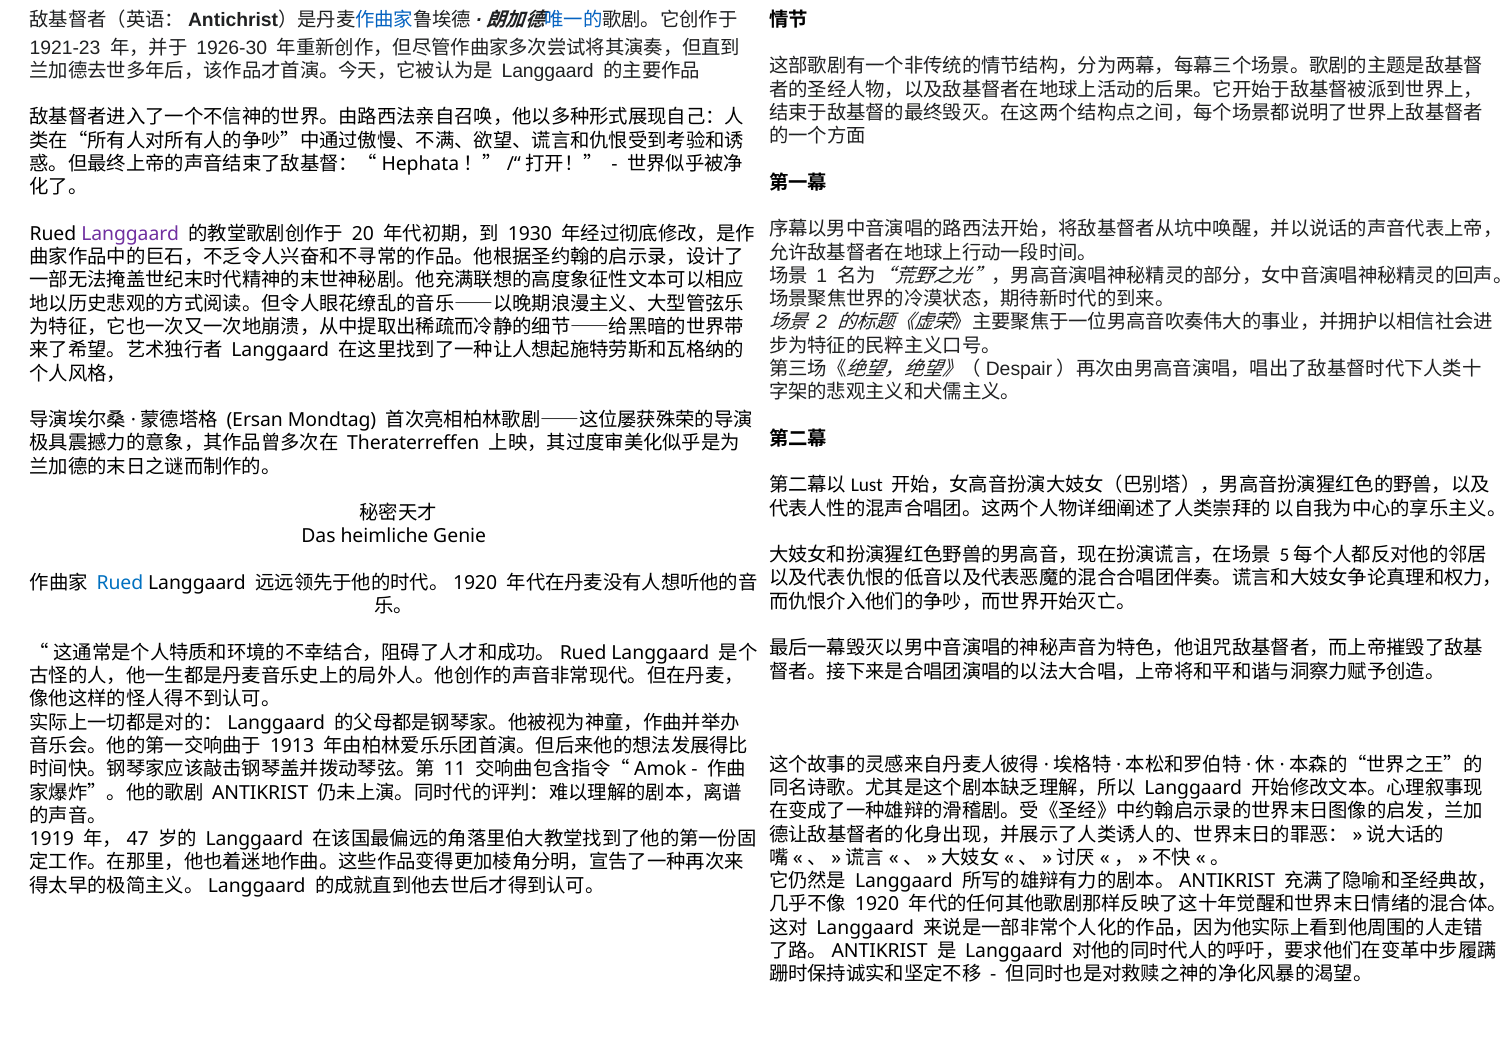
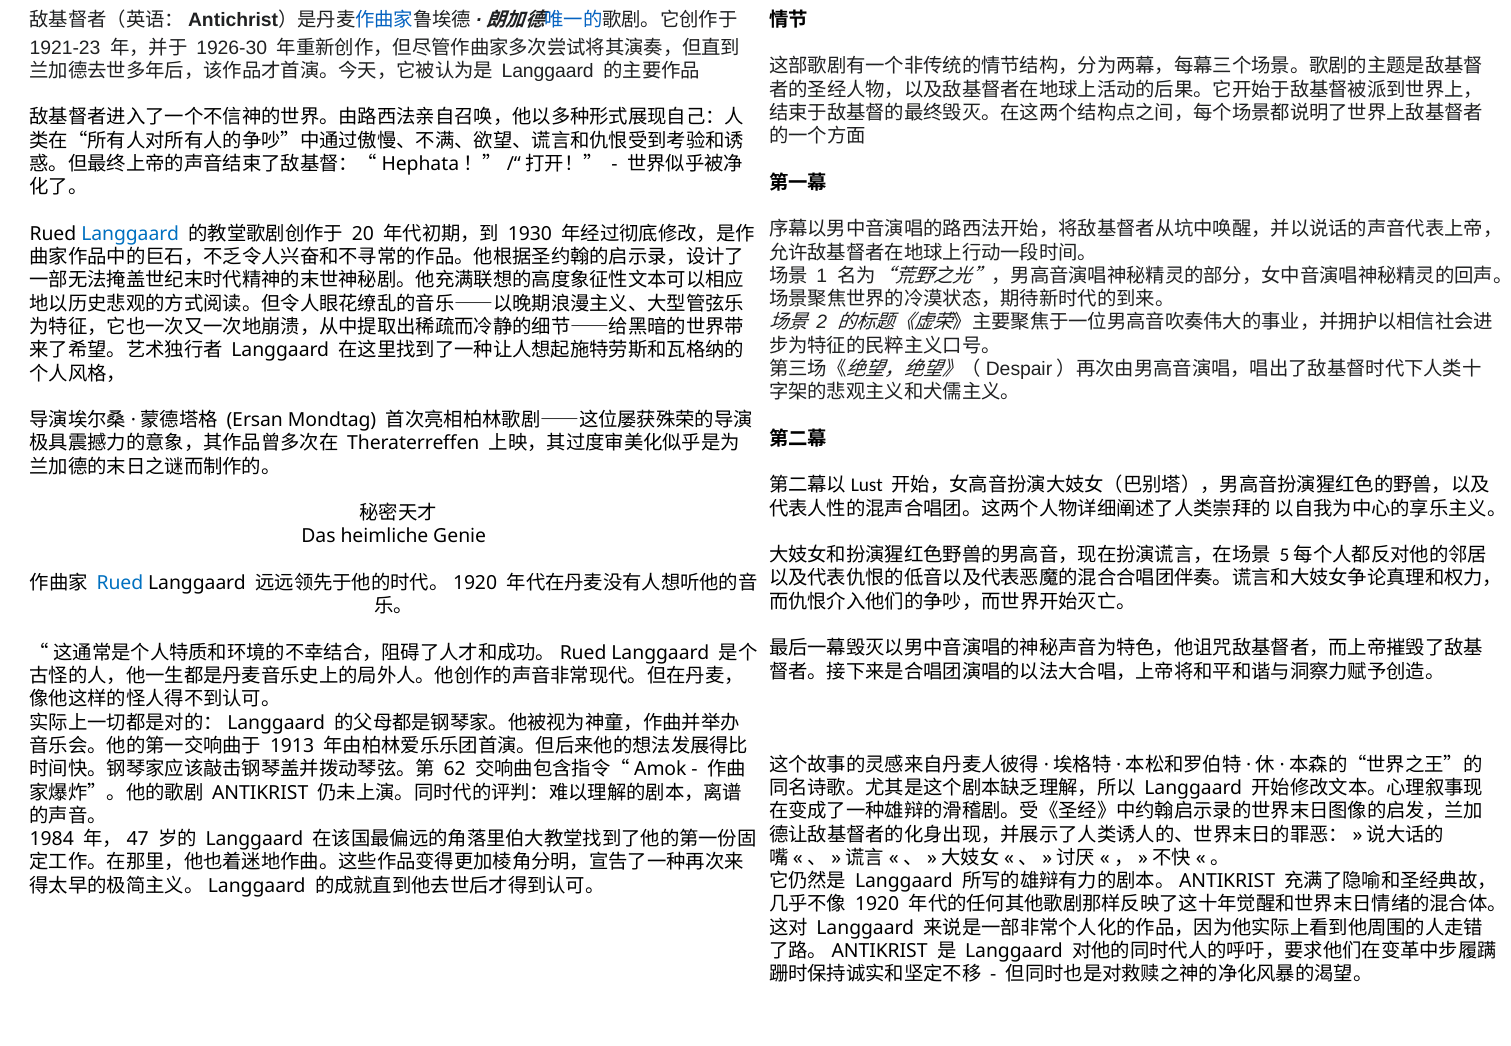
Langgaard colour: purple -> blue (130, 234)
11: 11 -> 62 (455, 769)
1919: 1919 -> 1984 (52, 839)
